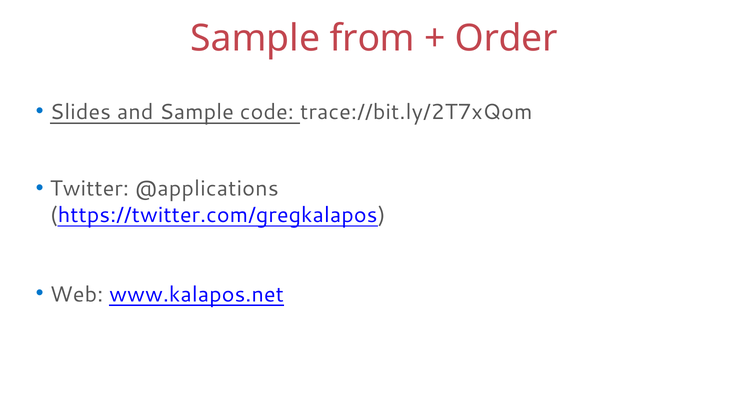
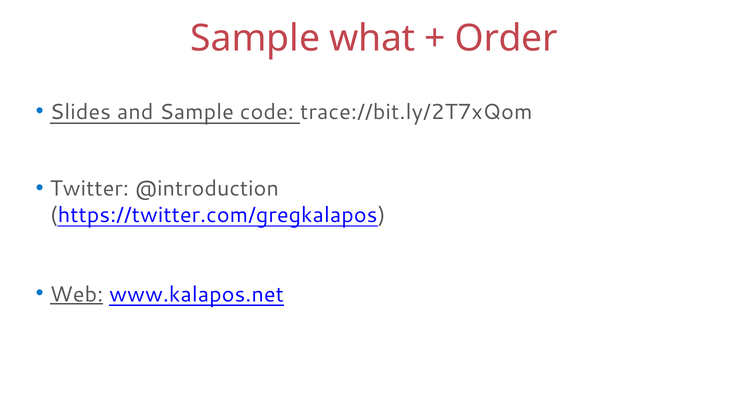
from: from -> what (372, 39)
@applications: @applications -> @introduction (207, 189)
Web underline: none -> present (77, 295)
